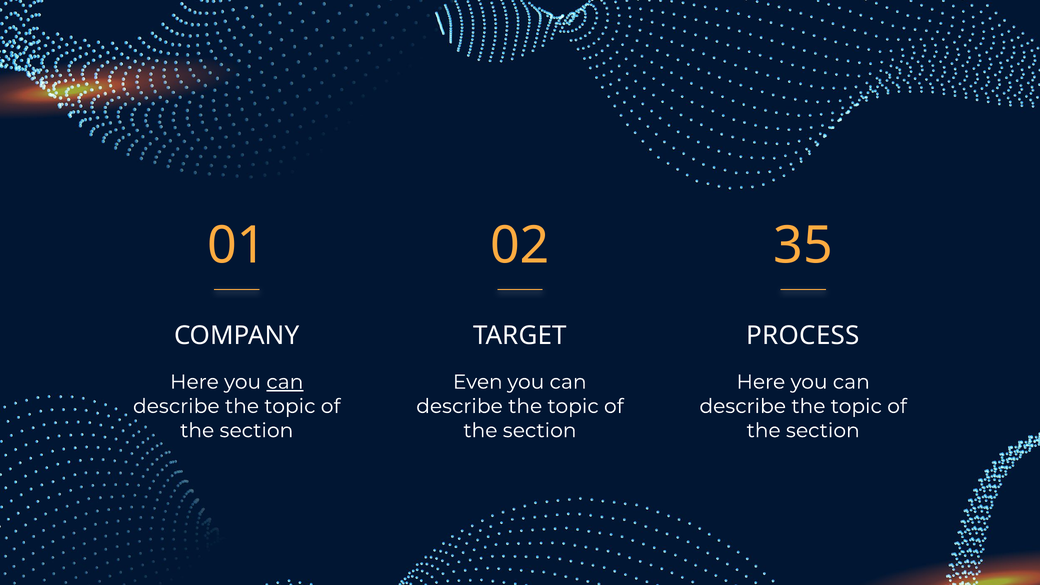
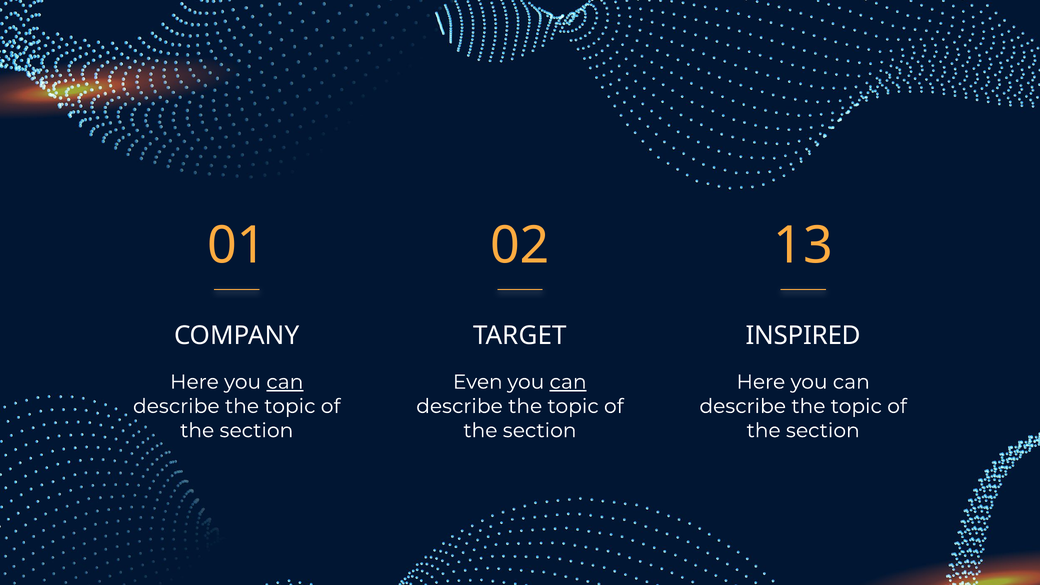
35: 35 -> 13 (803, 246)
PROCESS: PROCESS -> INSPIRED (803, 336)
can underline: none -> present (568, 382)
